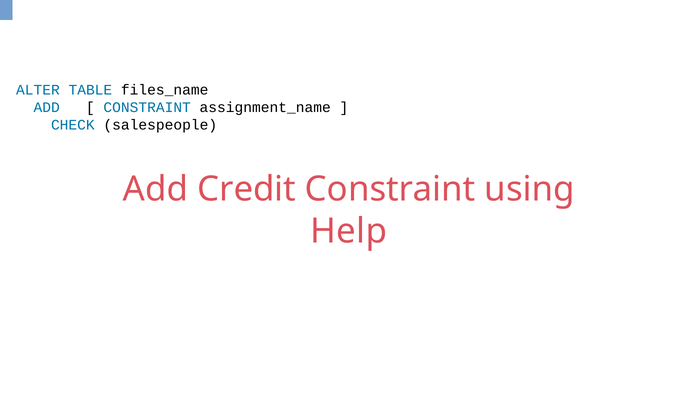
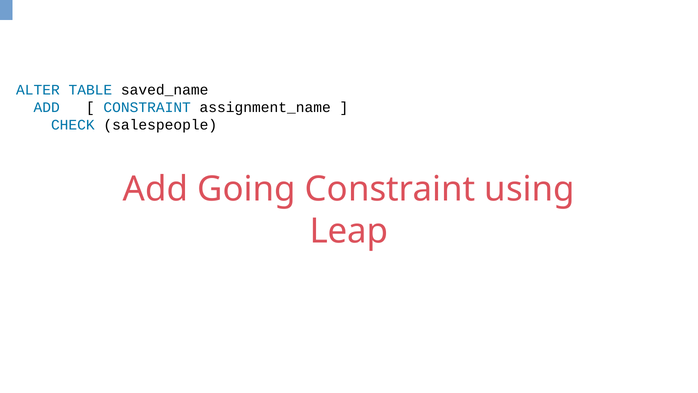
files_name: files_name -> saved_name (165, 90)
Credit: Credit -> Going (247, 189)
Help: Help -> Leap (349, 231)
